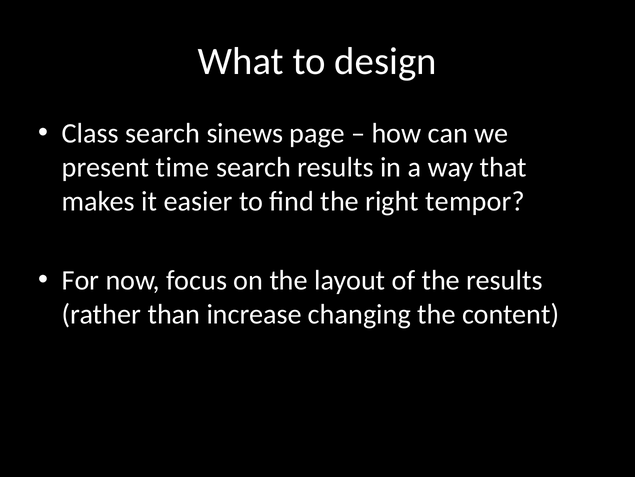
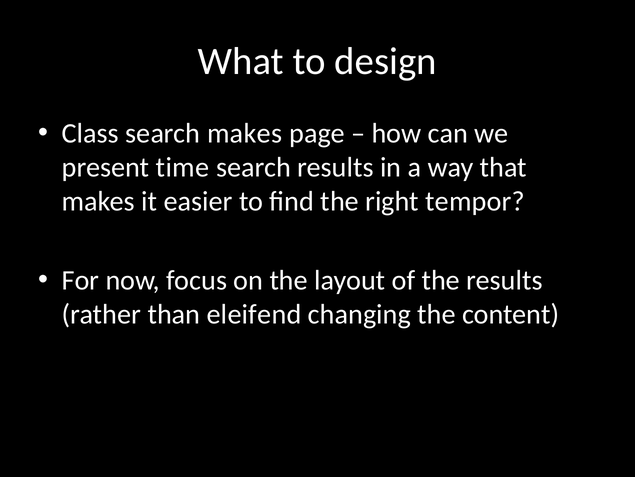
search sinews: sinews -> makes (245, 133)
increase: increase -> eleifend (254, 314)
